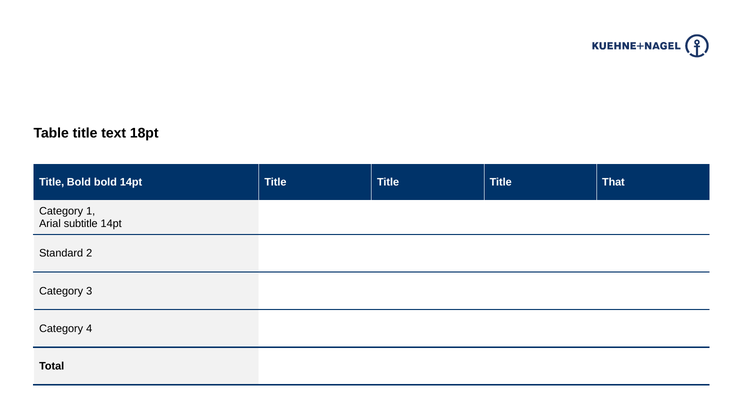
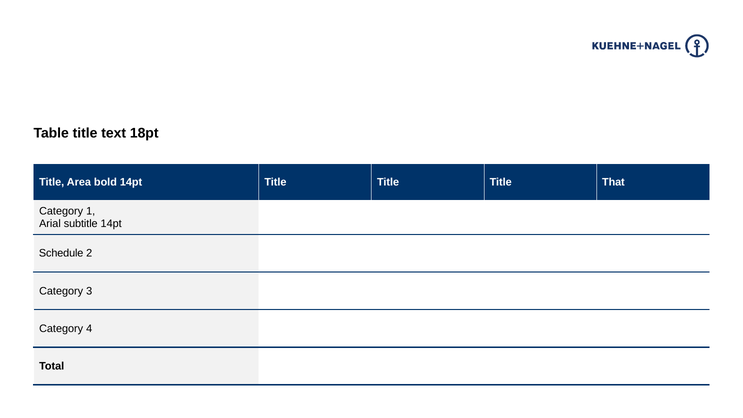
Title Bold: Bold -> Area (79, 182)
Standard: Standard -> Schedule (61, 253)
